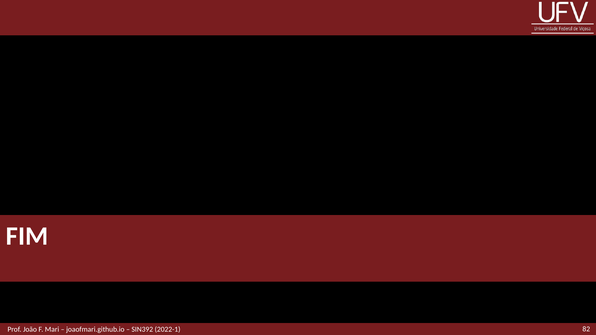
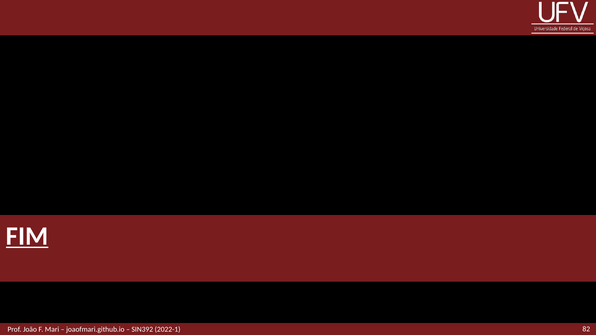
FIM underline: none -> present (27, 236)
